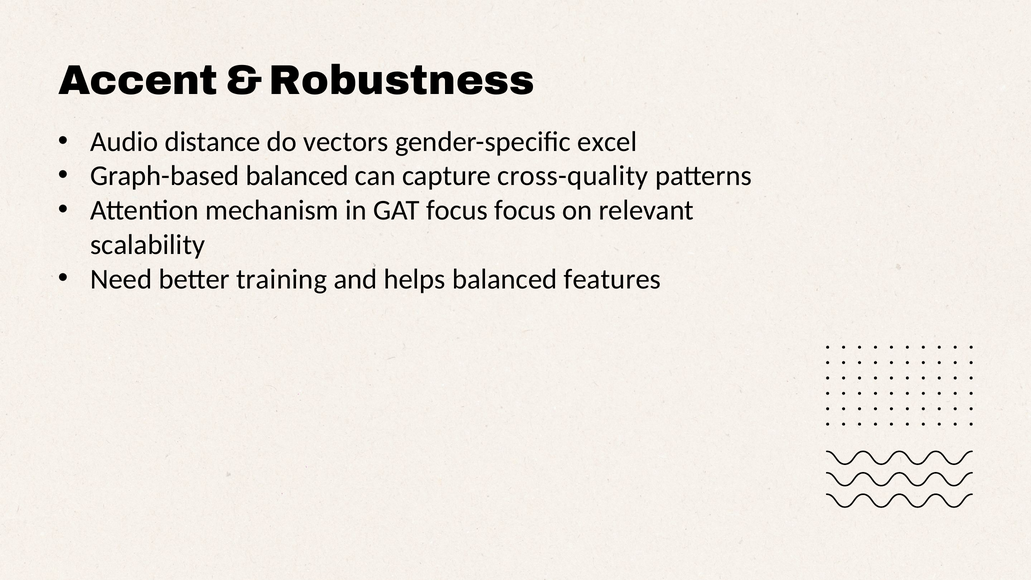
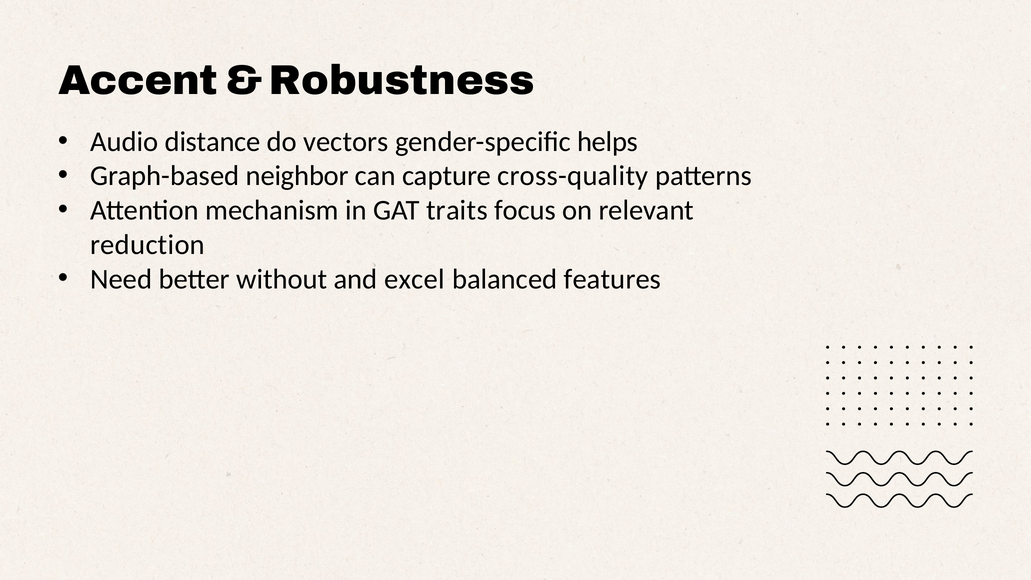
excel: excel -> helps (607, 142)
Graph-based balanced: balanced -> neighbor (297, 176)
GAT focus: focus -> traits (457, 210)
scalability: scalability -> reduction (148, 245)
training: training -> without (282, 279)
helps: helps -> excel (415, 279)
